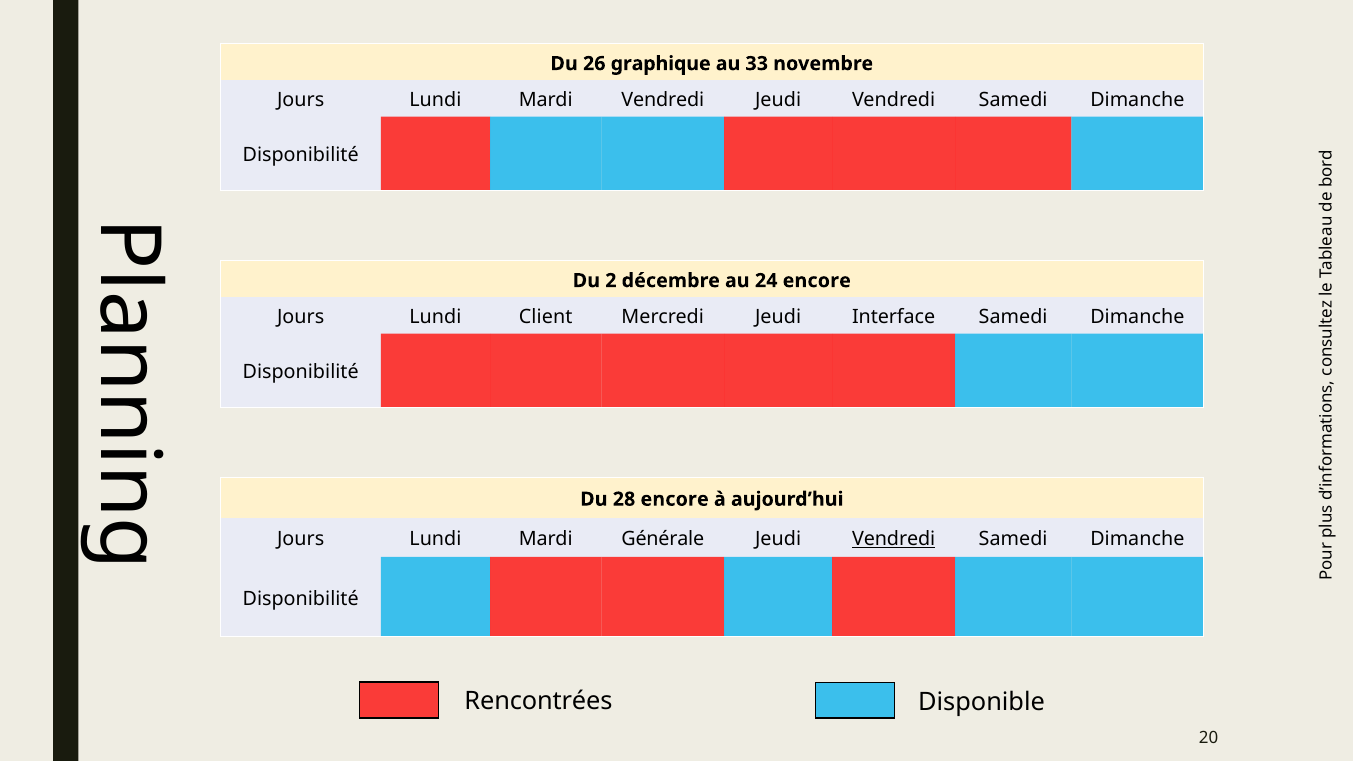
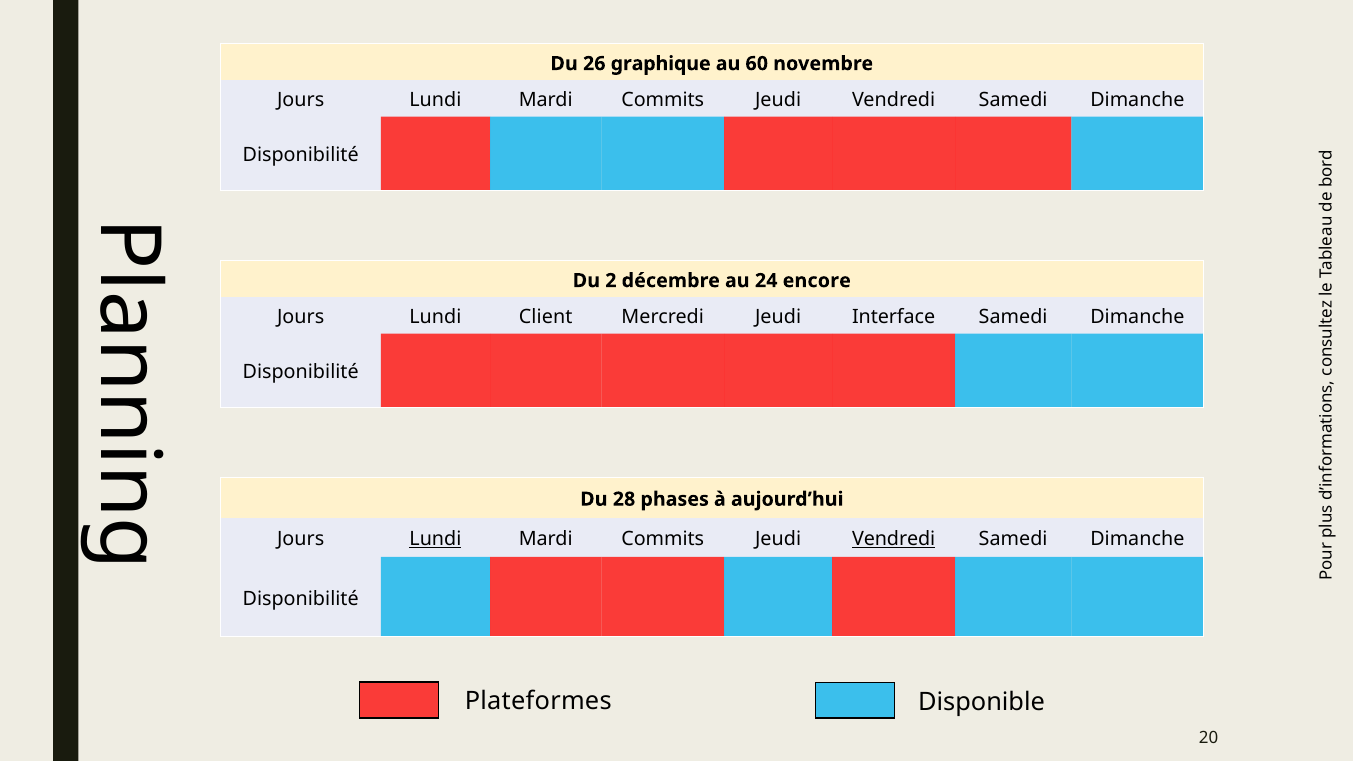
33: 33 -> 60 (757, 64)
Vendredi: Vendredi -> Commits (663, 100)
28 encore: encore -> phases (675, 499)
Lundi underline: none -> present (435, 539)
Générale: Générale -> Commits (663, 539)
Rencontrées: Rencontrées -> Plateformes (538, 702)
